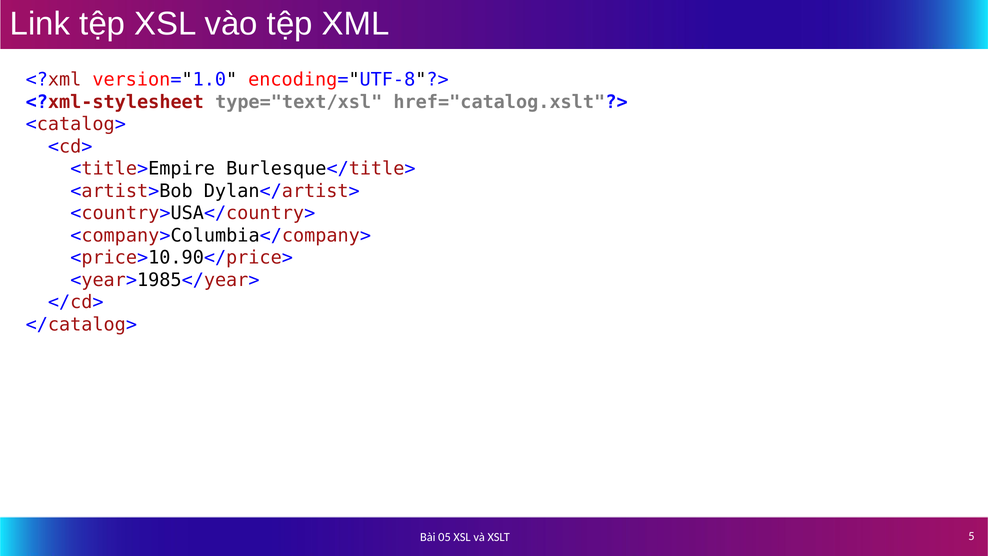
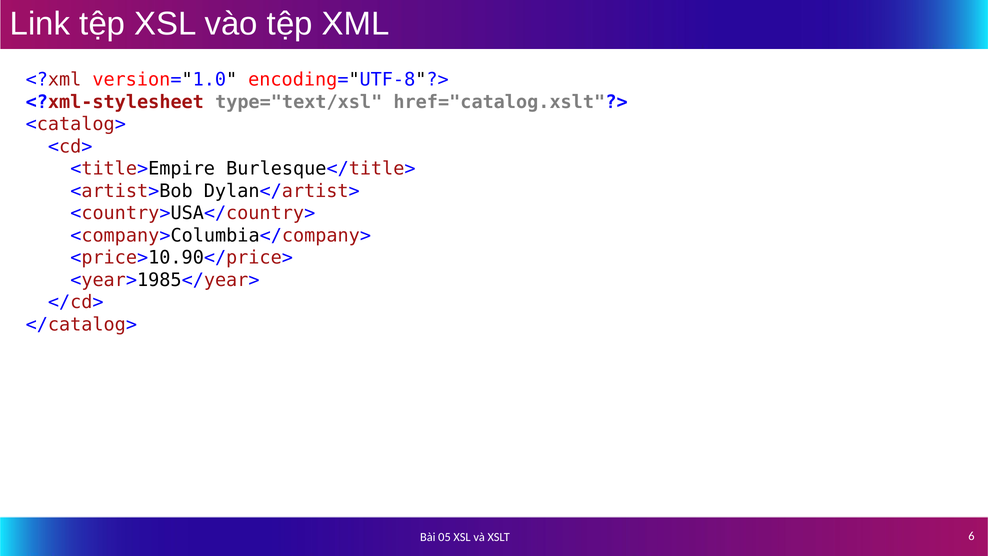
5: 5 -> 6 (971, 536)
